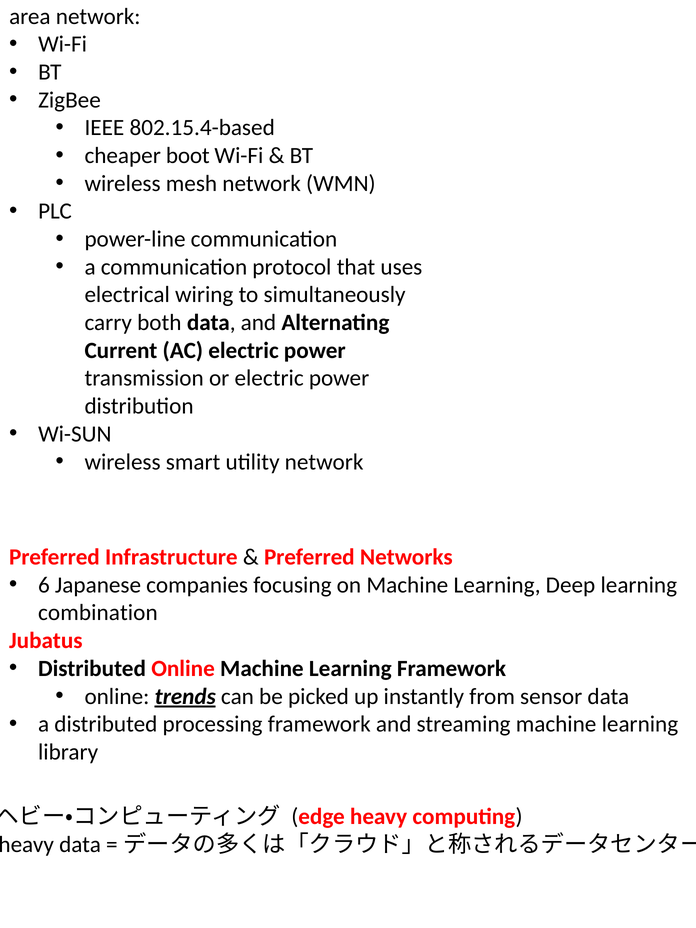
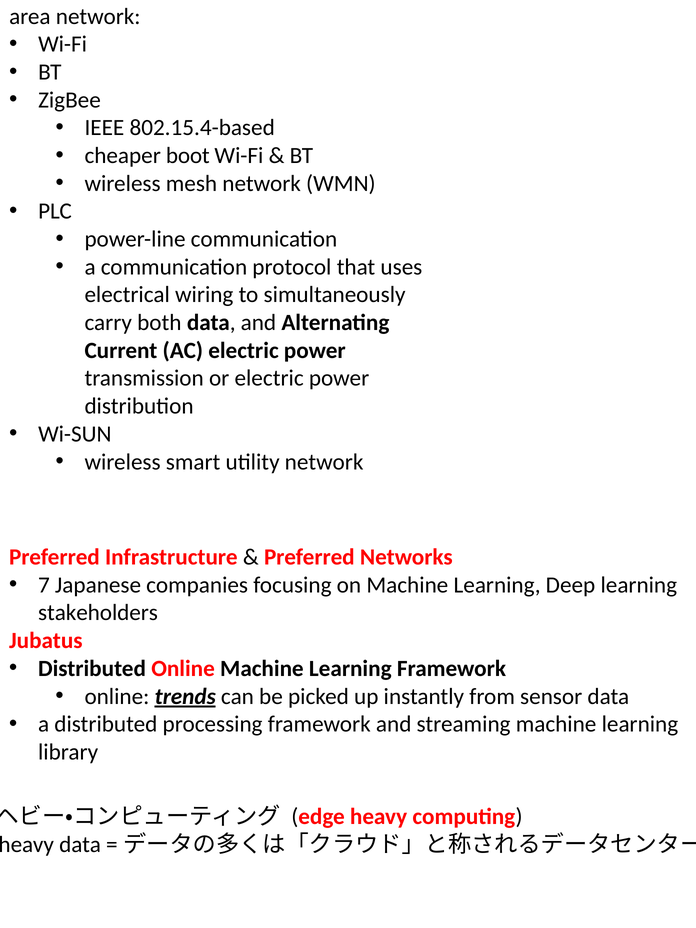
6: 6 -> 7 (44, 585)
combination: combination -> stakeholders (98, 613)
